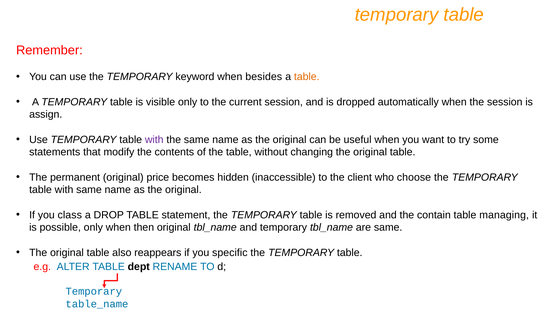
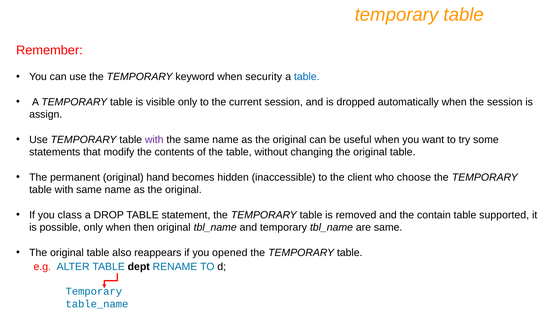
besides: besides -> security (264, 77)
table colour: orange -> blue (307, 77)
price: price -> hand (158, 177)
managing: managing -> supported (504, 215)
specific: specific -> opened (230, 253)
